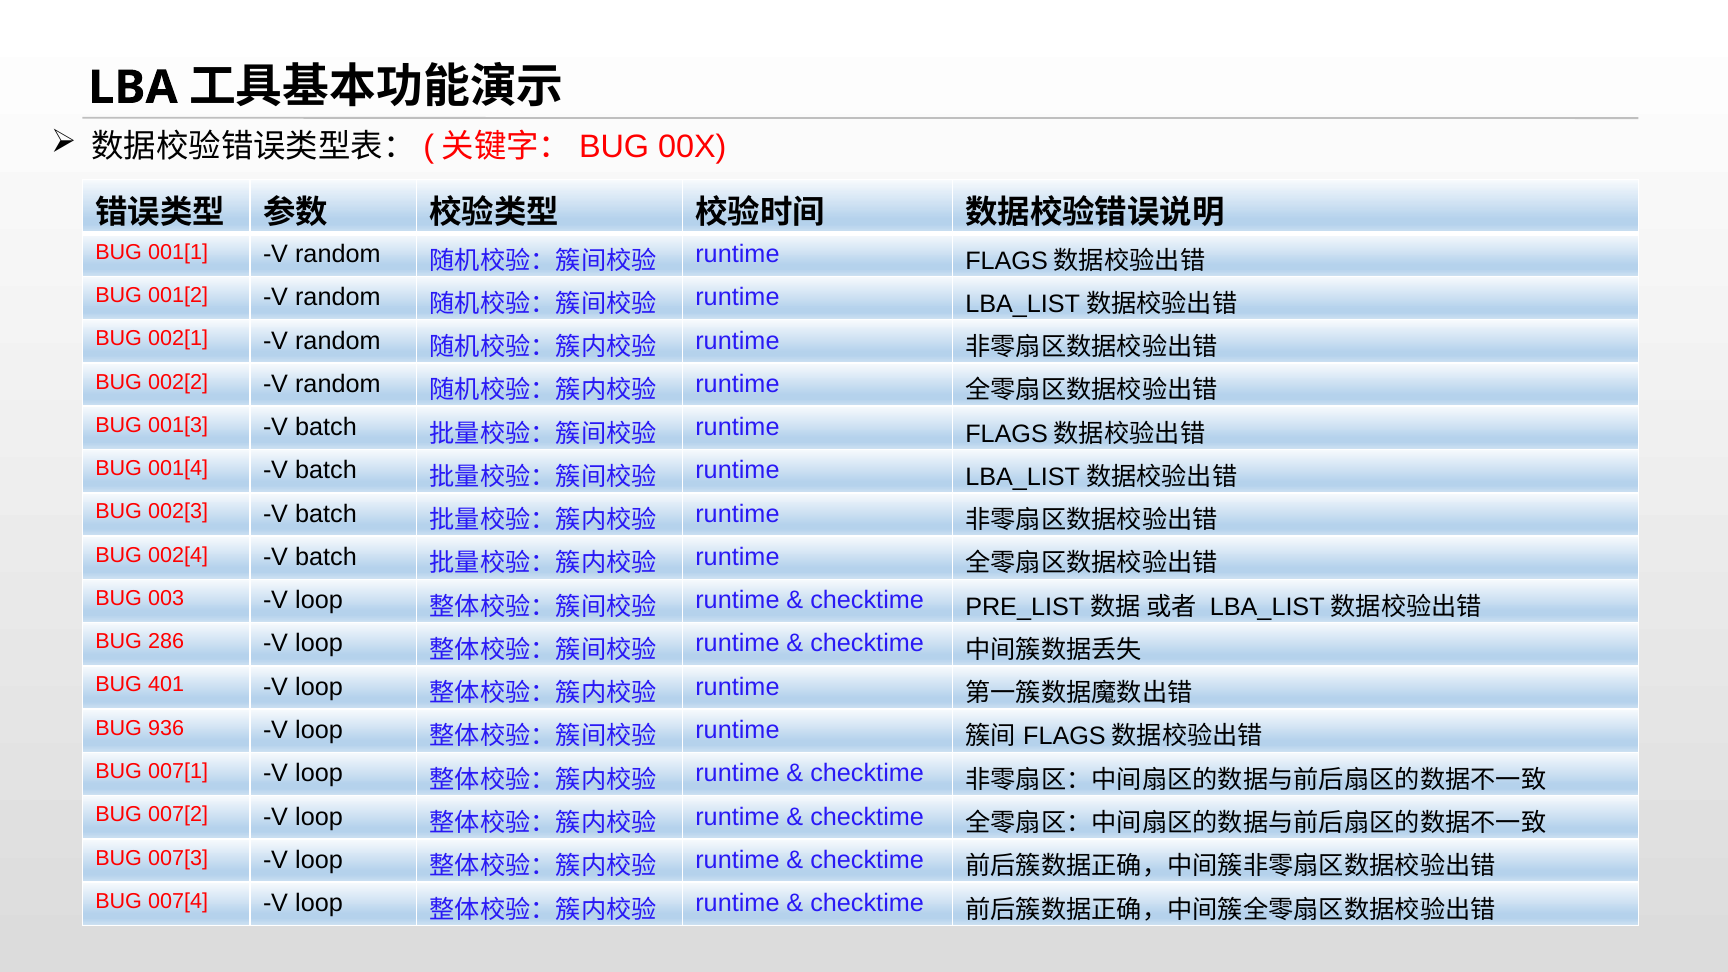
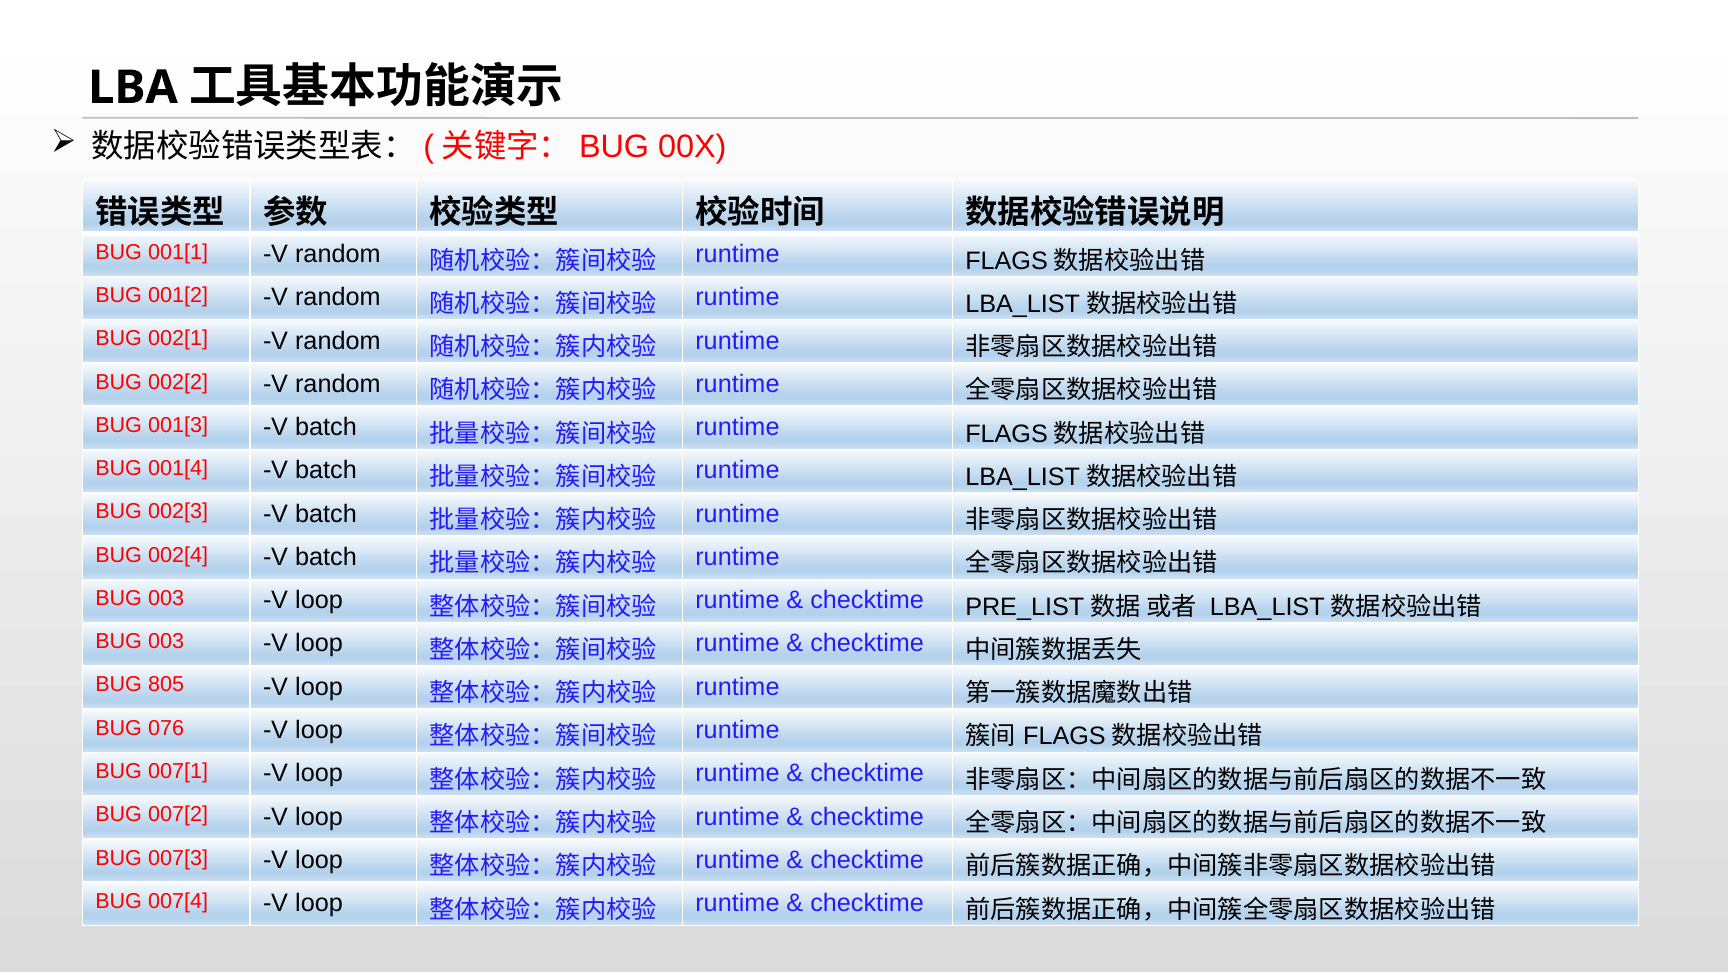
286: 286 -> 003 (166, 642)
401: 401 -> 805 (166, 685)
936: 936 -> 076 (166, 728)
